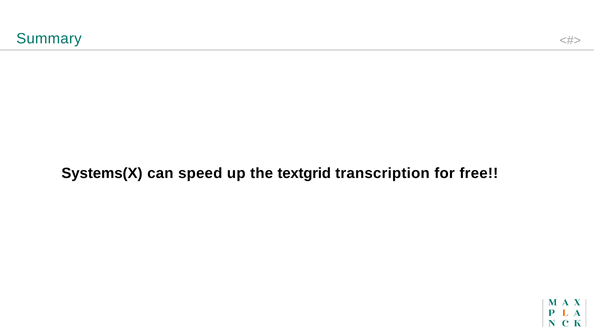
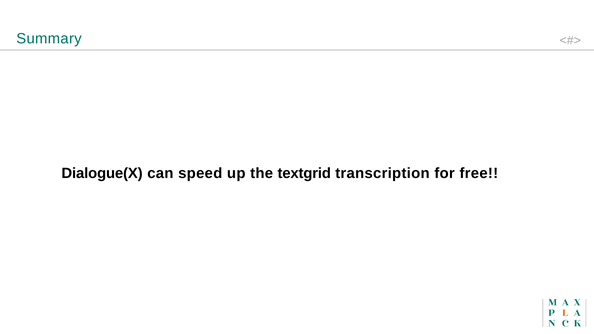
Systems(X: Systems(X -> Dialogue(X (102, 173)
